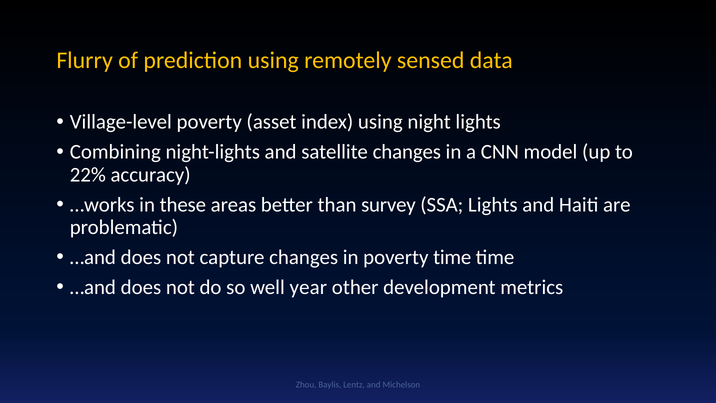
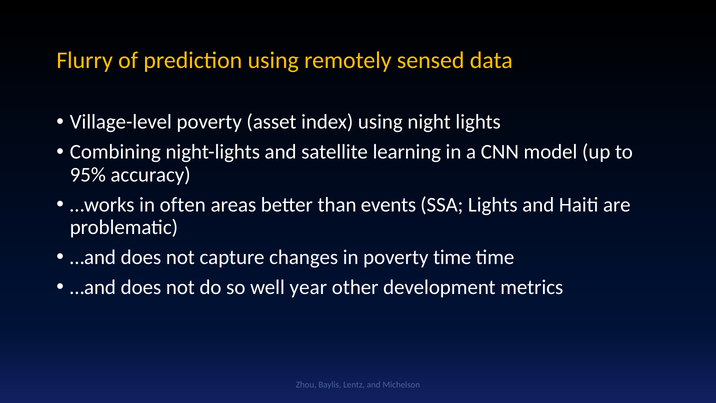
satellite changes: changes -> learning (407, 152)
22%: 22% -> 95% (88, 175)
these: these -> often (183, 205)
survey: survey -> events (388, 205)
